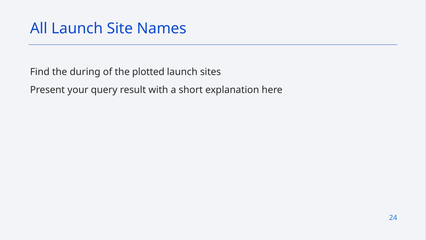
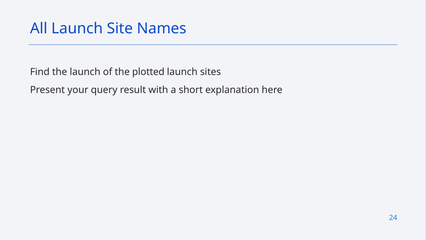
the during: during -> launch (85, 72)
